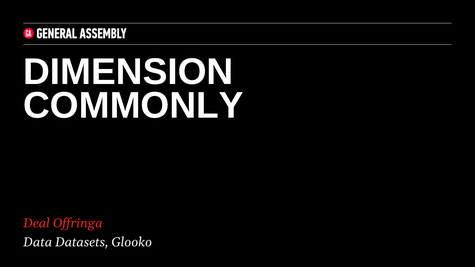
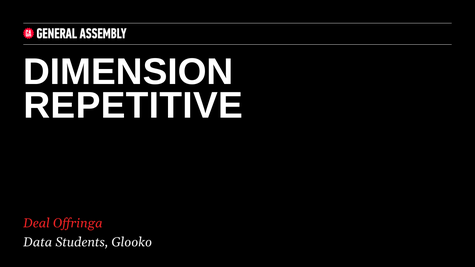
COMMONLY: COMMONLY -> REPETITIVE (133, 105)
Datasets: Datasets -> Students (82, 242)
